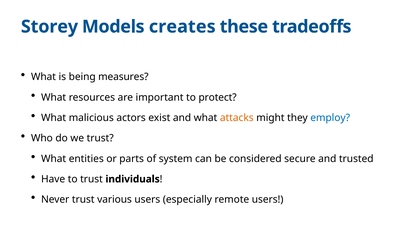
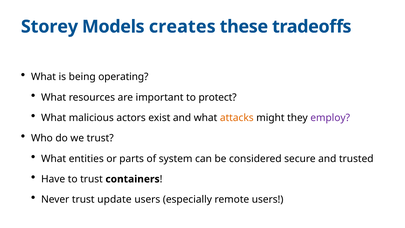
measures: measures -> operating (123, 77)
employ colour: blue -> purple (330, 118)
individuals: individuals -> containers (133, 179)
various: various -> update (114, 199)
